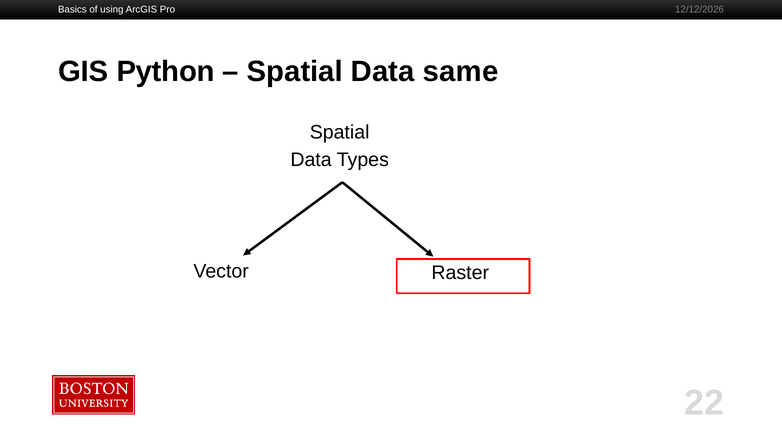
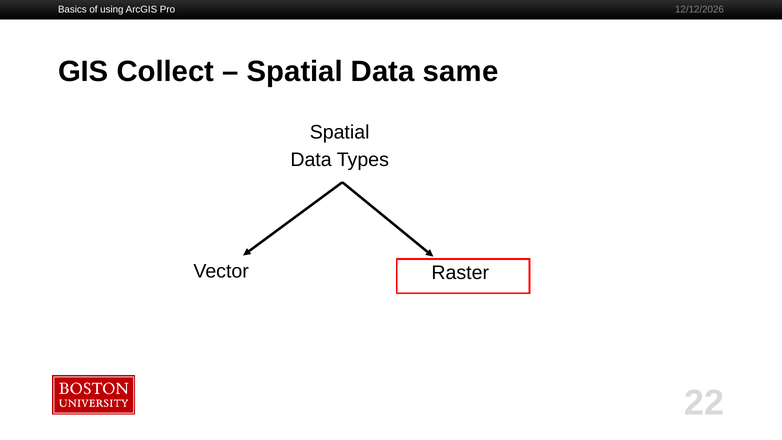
Python: Python -> Collect (165, 71)
